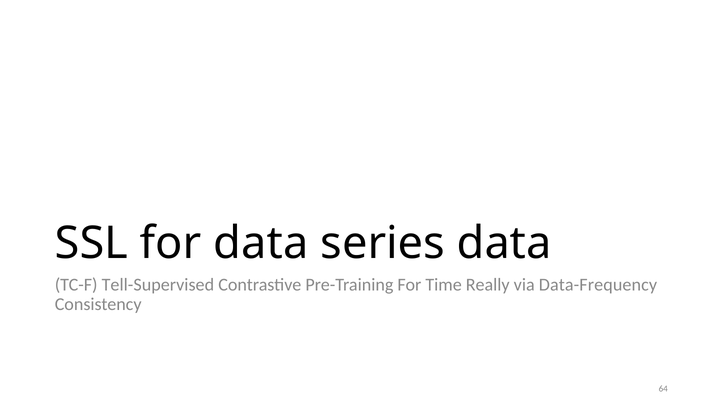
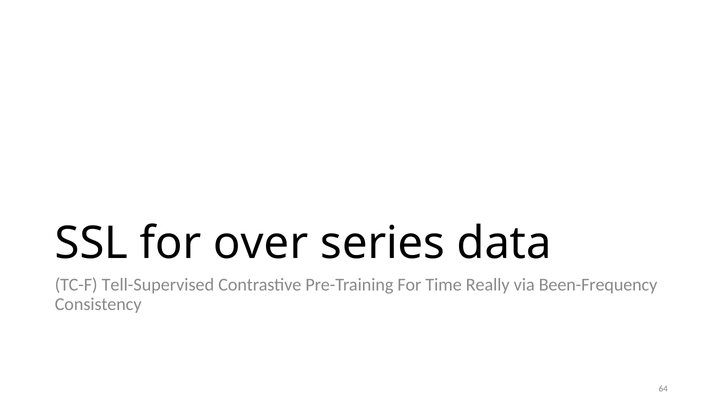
for data: data -> over (261, 243)
Data-Frequency: Data-Frequency -> Been-Frequency (598, 285)
